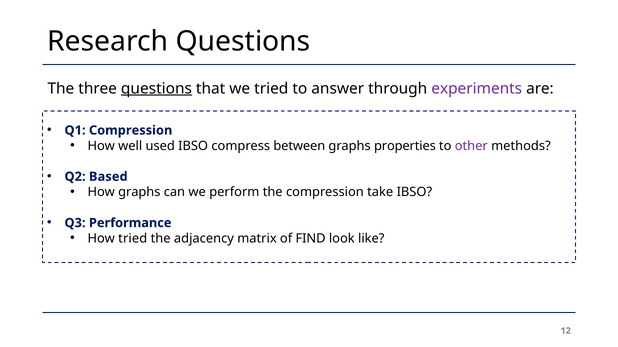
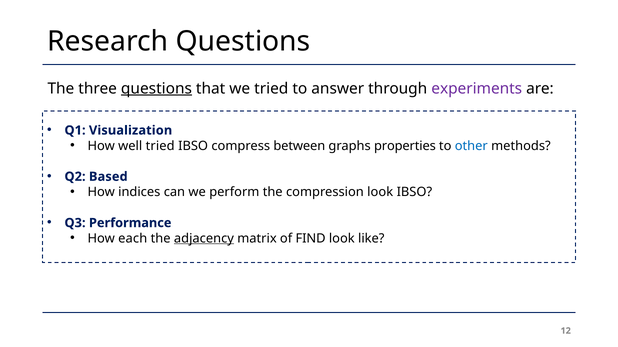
Q1 Compression: Compression -> Visualization (131, 131)
well used: used -> tried (160, 146)
other colour: purple -> blue (471, 146)
How graphs: graphs -> indices (139, 192)
compression take: take -> look (380, 192)
How tried: tried -> each (133, 239)
adjacency underline: none -> present (204, 239)
